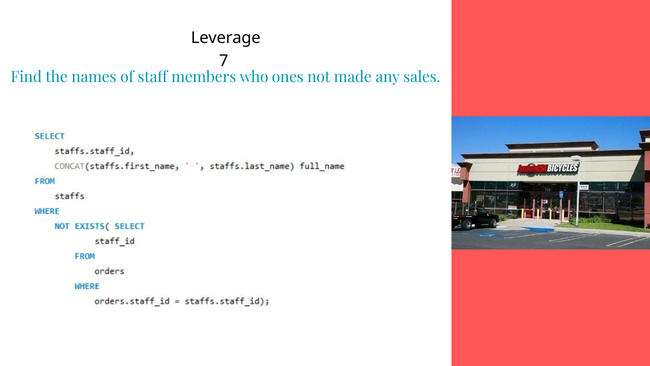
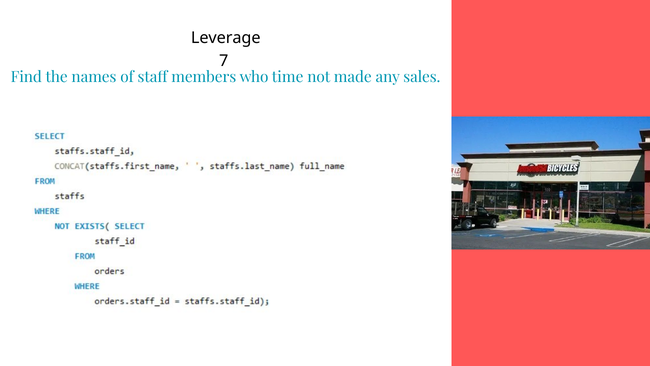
ones: ones -> time (288, 77)
